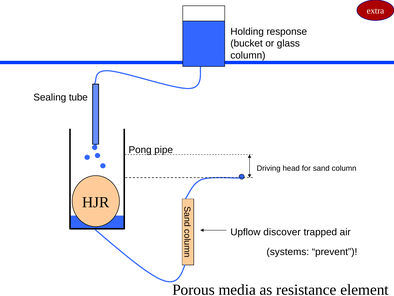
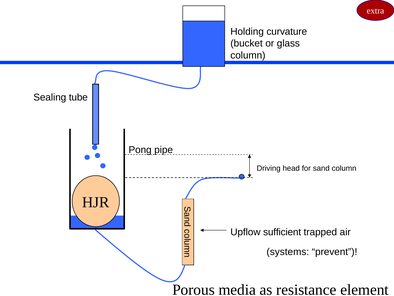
response: response -> curvature (287, 32)
discover: discover -> sufficient (282, 232)
